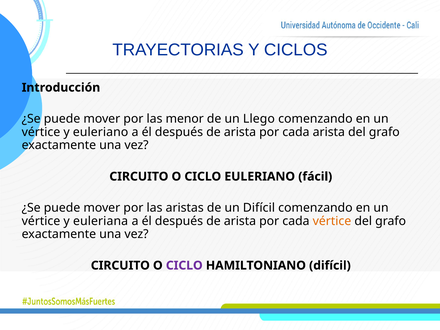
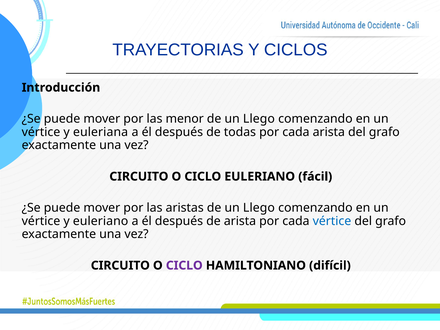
y euleriano: euleriano -> euleriana (101, 132)
arista: arista -> todas (240, 132)
aristas de un Difícil: Difícil -> Llego (259, 208)
y euleriana: euleriana -> euleriano (101, 221)
vértice colour: orange -> blue (332, 221)
